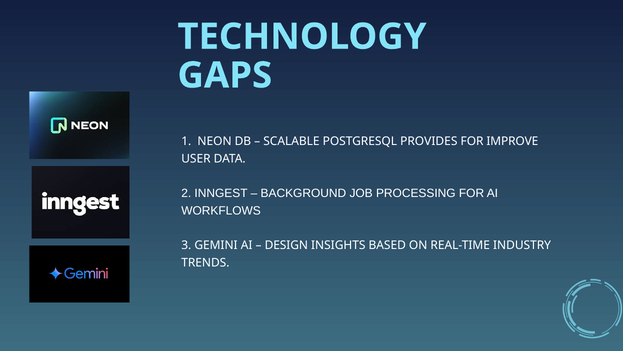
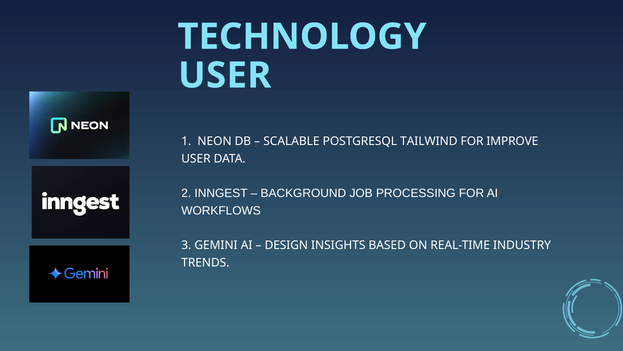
GAPS: GAPS -> USER (225, 75)
PROVIDES: PROVIDES -> TAILWIND (429, 141)
